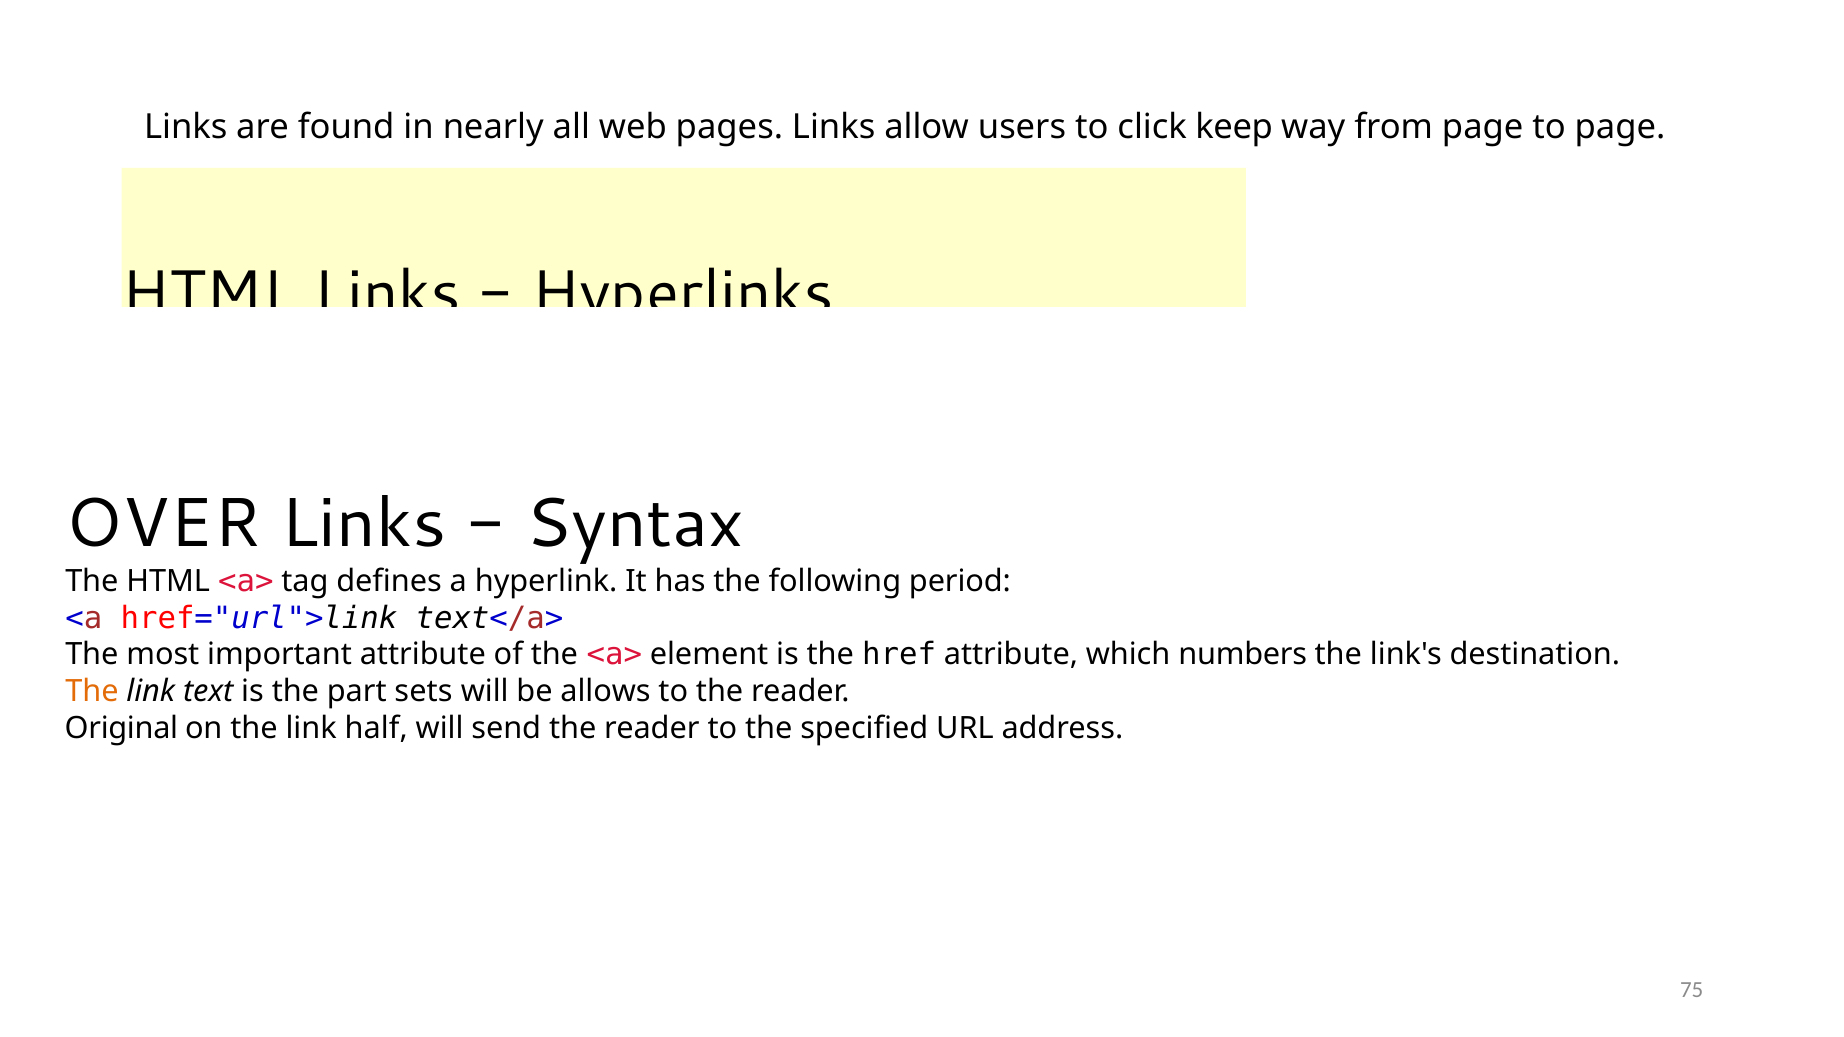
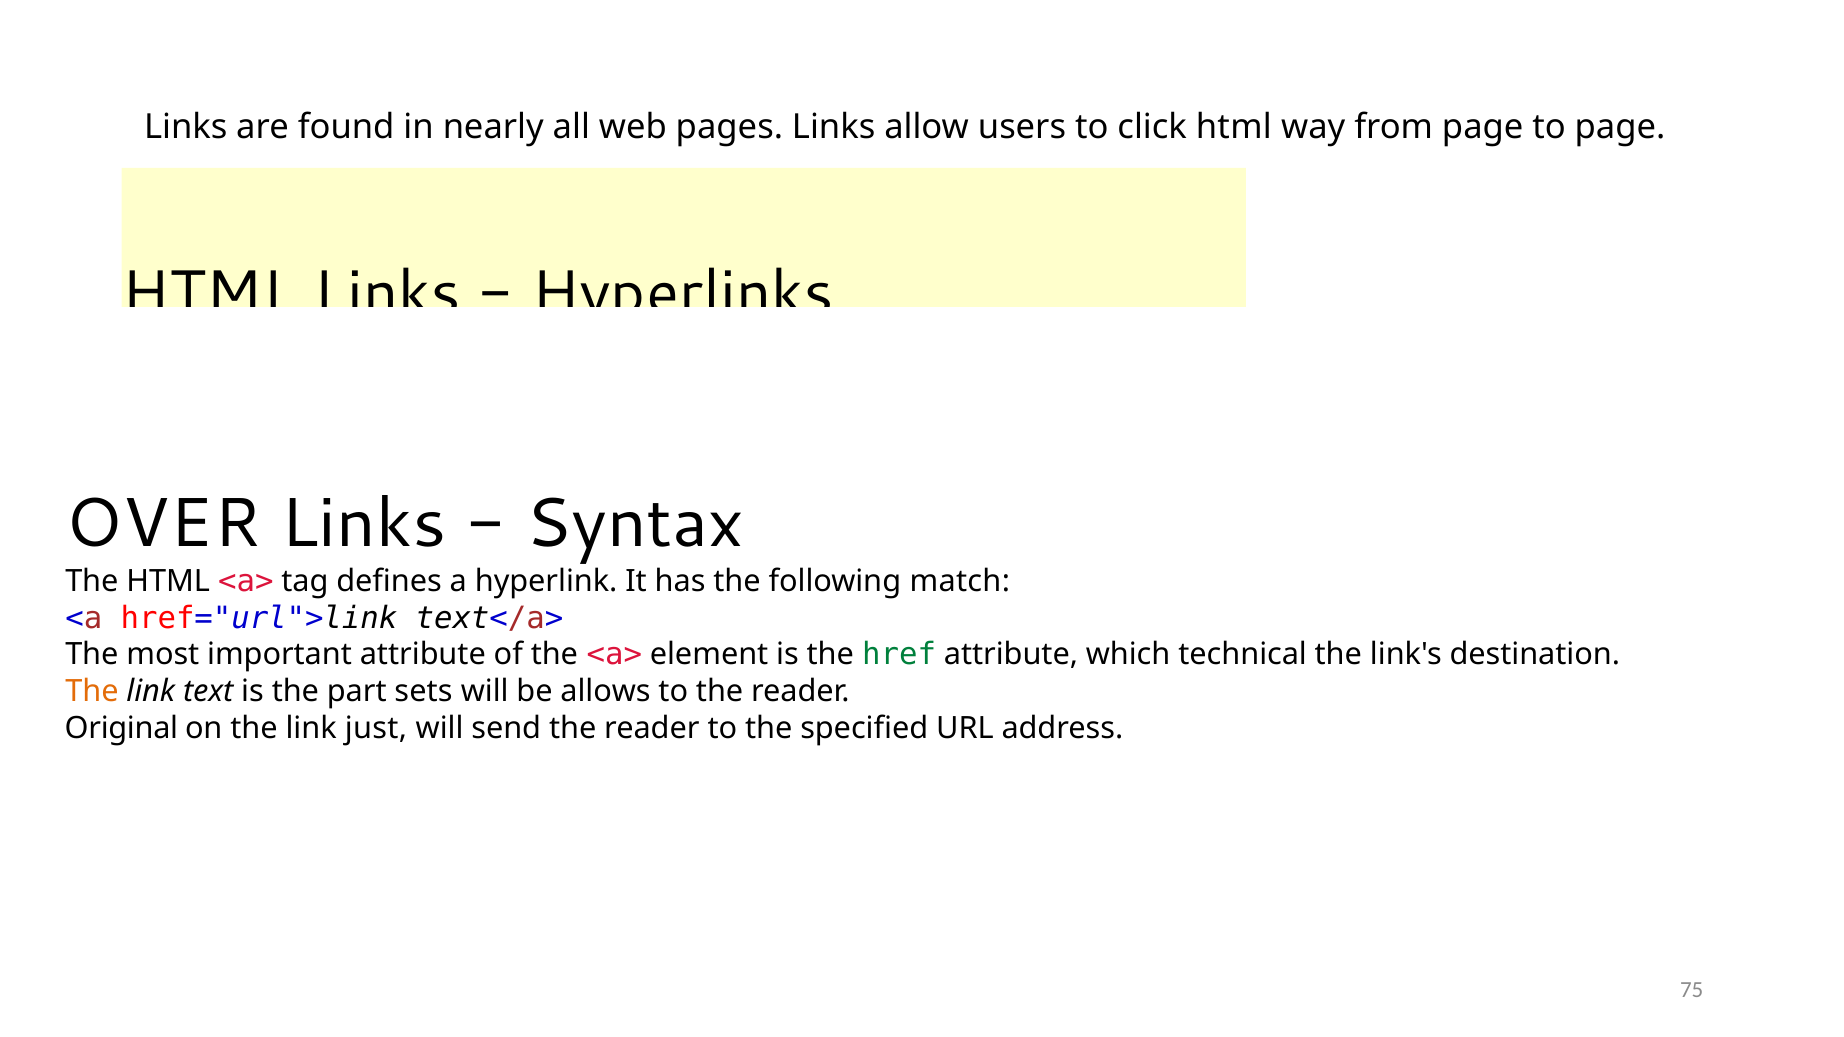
click keep: keep -> html (1234, 127)
period: period -> match (960, 581)
href colour: black -> green (899, 655)
numbers: numbers -> technical (1243, 655)
half: half -> just (376, 729)
